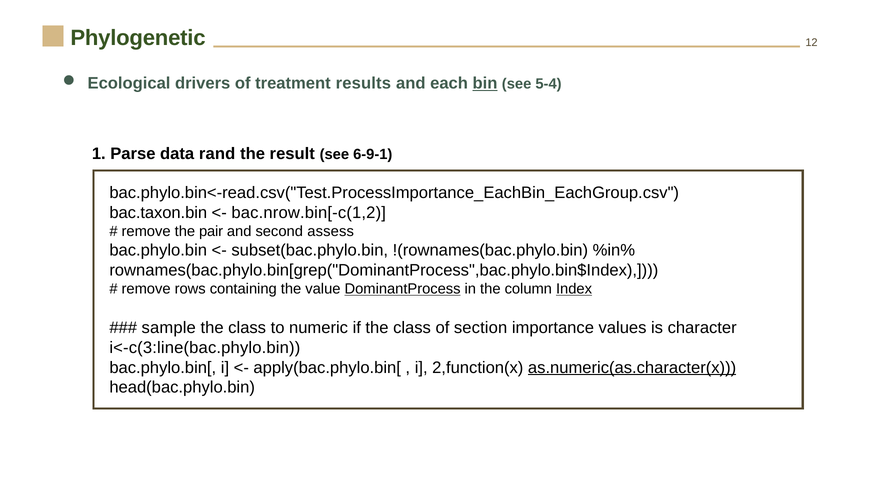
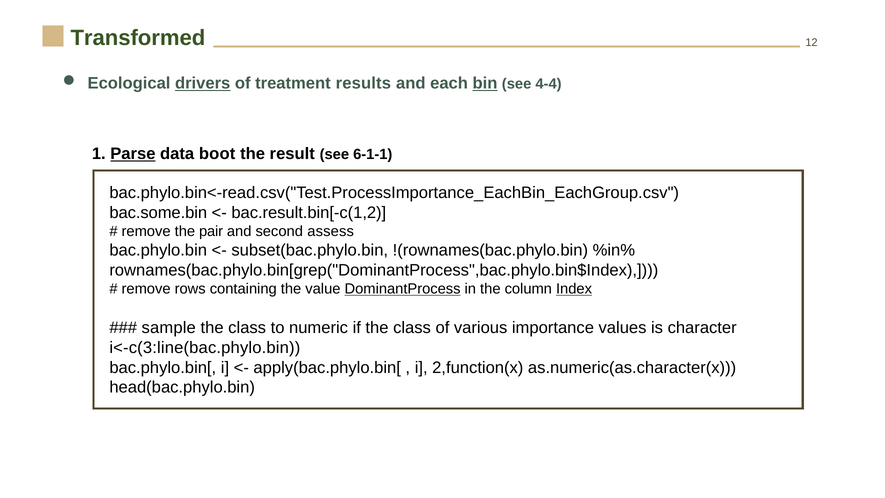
Phylogenetic: Phylogenetic -> Transformed (138, 38)
drivers underline: none -> present (203, 83)
5-4: 5-4 -> 4-4 (549, 84)
Parse underline: none -> present (133, 154)
rand: rand -> boot (217, 154)
6-9-1: 6-9-1 -> 6-1-1 (373, 154)
bac.taxon.bin: bac.taxon.bin -> bac.some.bin (158, 213)
bac.nrow.bin[-c(1,2: bac.nrow.bin[-c(1,2 -> bac.result.bin[-c(1,2 (309, 213)
section: section -> various (481, 328)
as.numeric(as.character(x underline: present -> none (632, 367)
